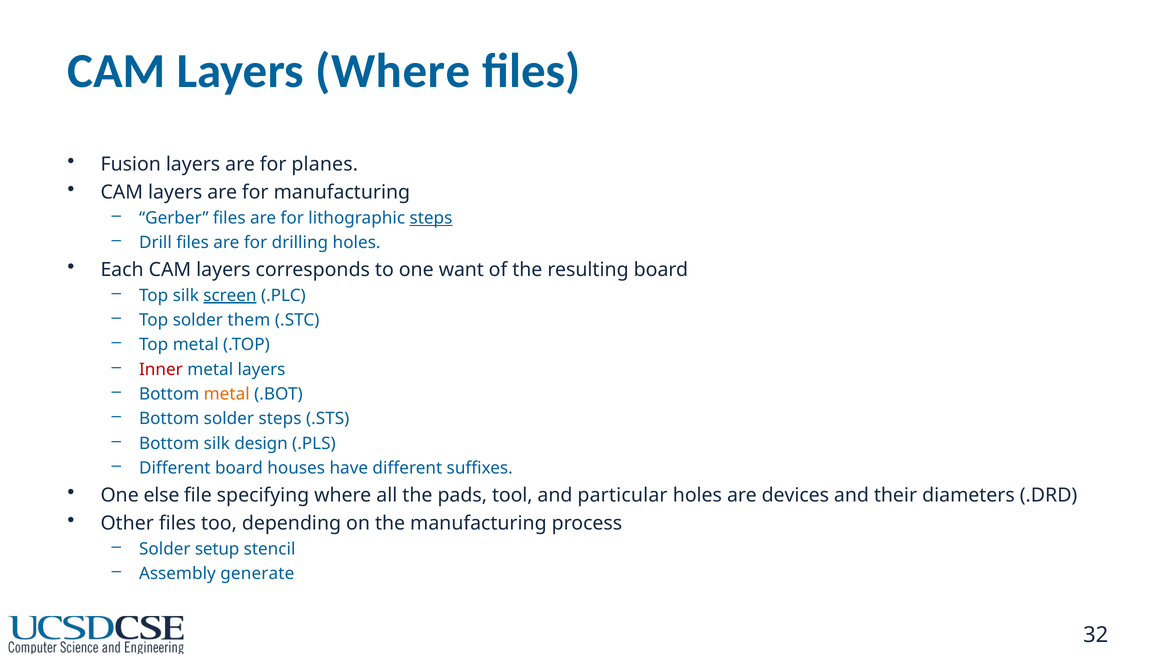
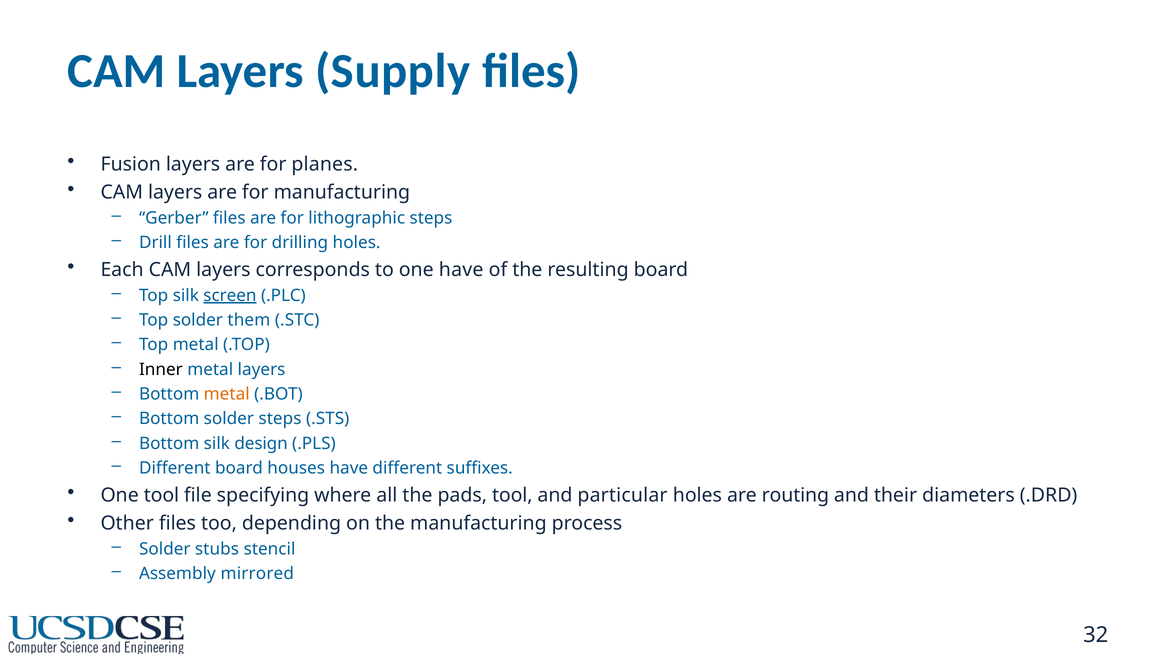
Layers Where: Where -> Supply (393, 71)
steps underline: present -> none (431, 218)
one want: want -> have (461, 270)
Inner colour: red -> black (161, 370)
One else: else -> tool (161, 495)
devices: devices -> routing (795, 495)
setup: setup -> stubs (217, 549)
generate: generate -> mirrored (257, 574)
